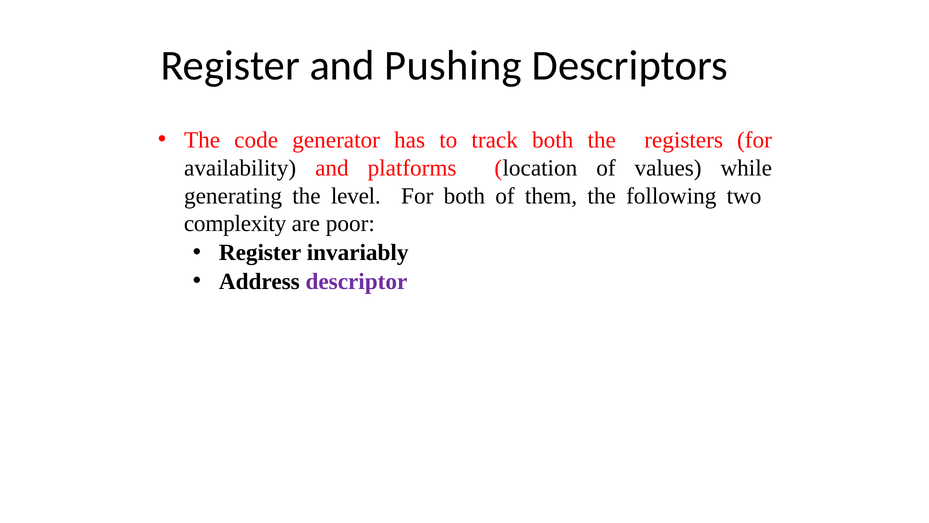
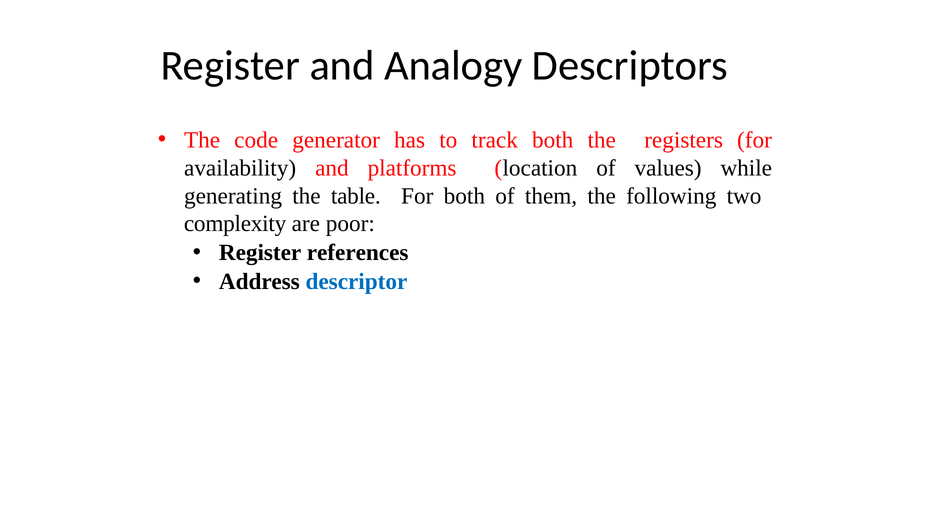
Pushing: Pushing -> Analogy (453, 66)
level: level -> table (356, 196)
invariably: invariably -> references (358, 252)
descriptor colour: purple -> blue (356, 281)
